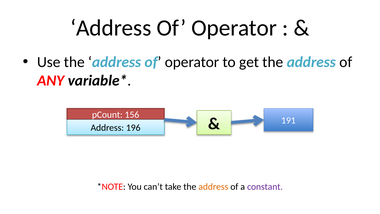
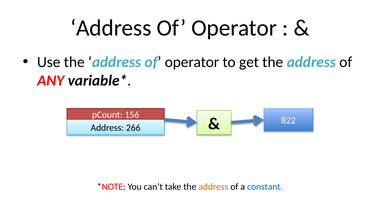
196: 196 -> 266 (133, 128)
191: 191 -> 822 (288, 120)
constant colour: purple -> blue (265, 187)
